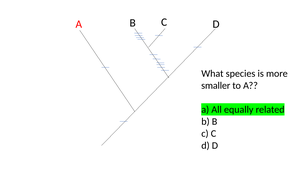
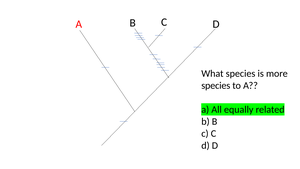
smaller: smaller -> species (216, 85)
